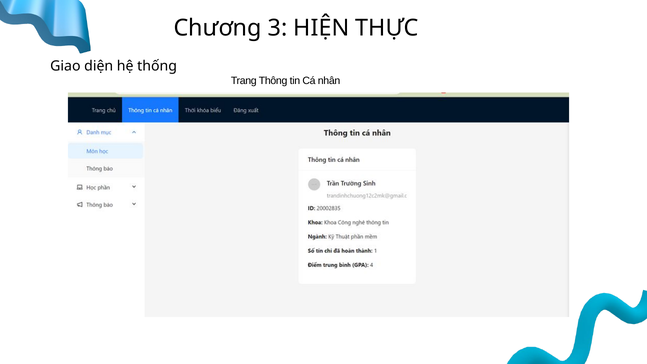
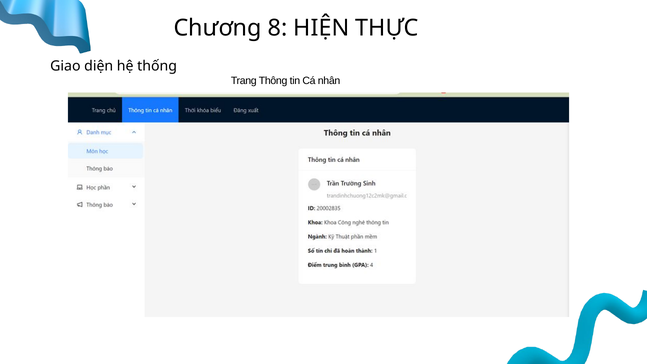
3: 3 -> 8 (278, 28)
